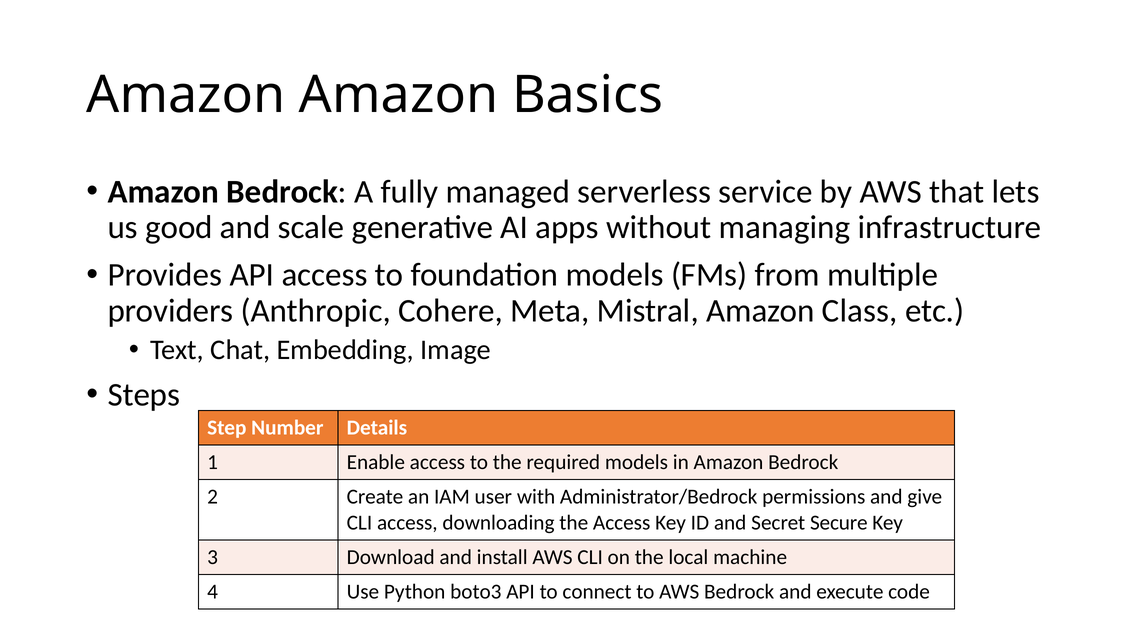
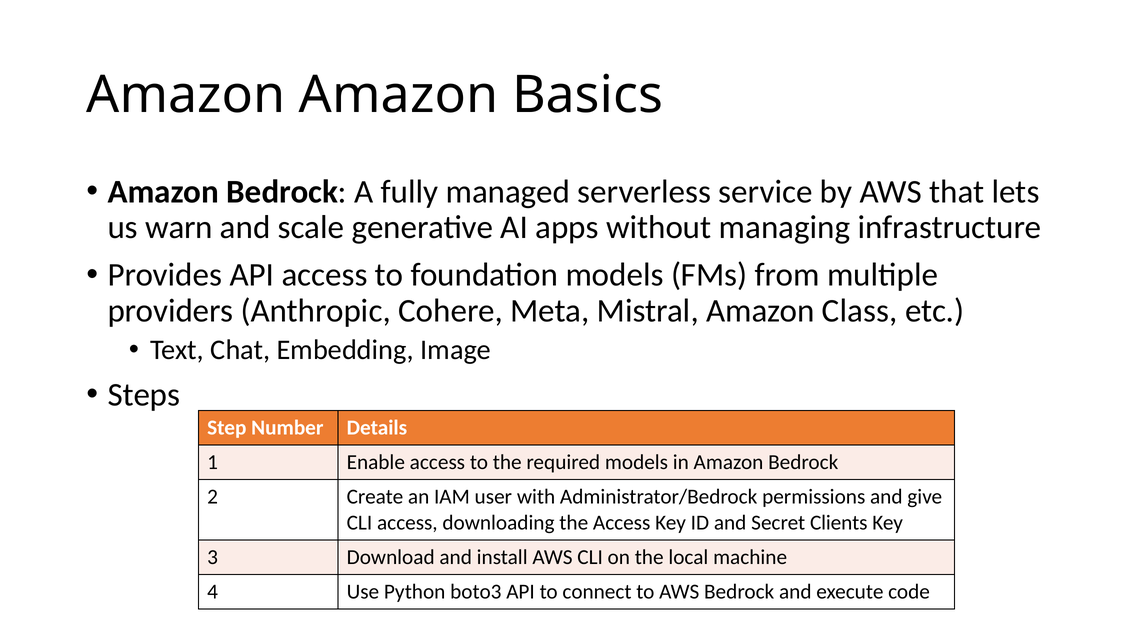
good: good -> warn (179, 227)
Secure: Secure -> Clients (839, 523)
